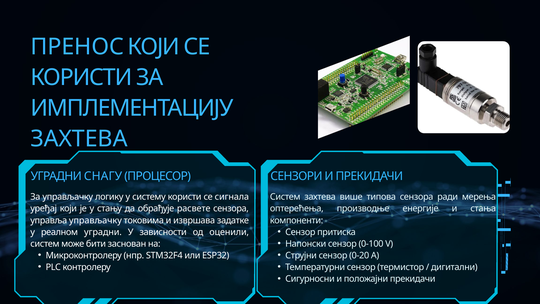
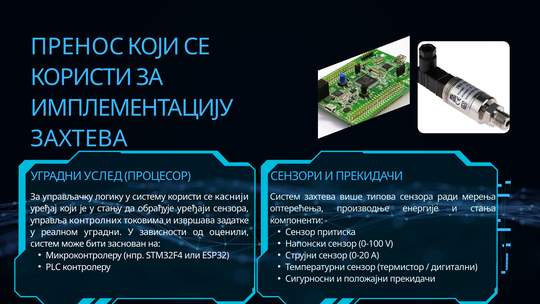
СНАГУ: СНАГУ -> УСЛЕД (103, 176)
сигнала: сигнала -> каснији (232, 197)
расвете: расвете -> уређаји (194, 208)
управља управљачку: управљачку -> контролних (95, 220)
